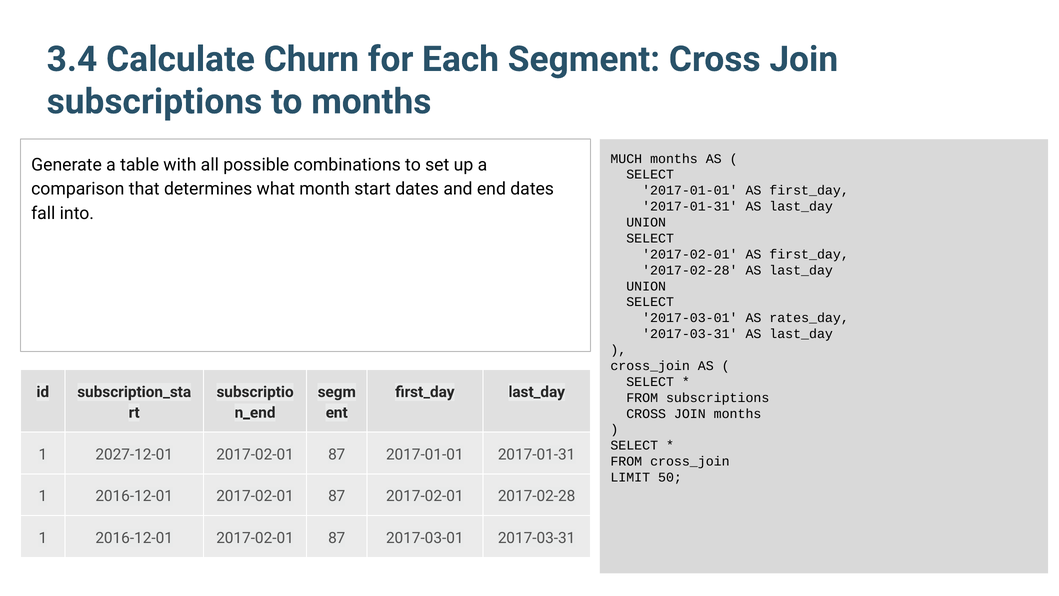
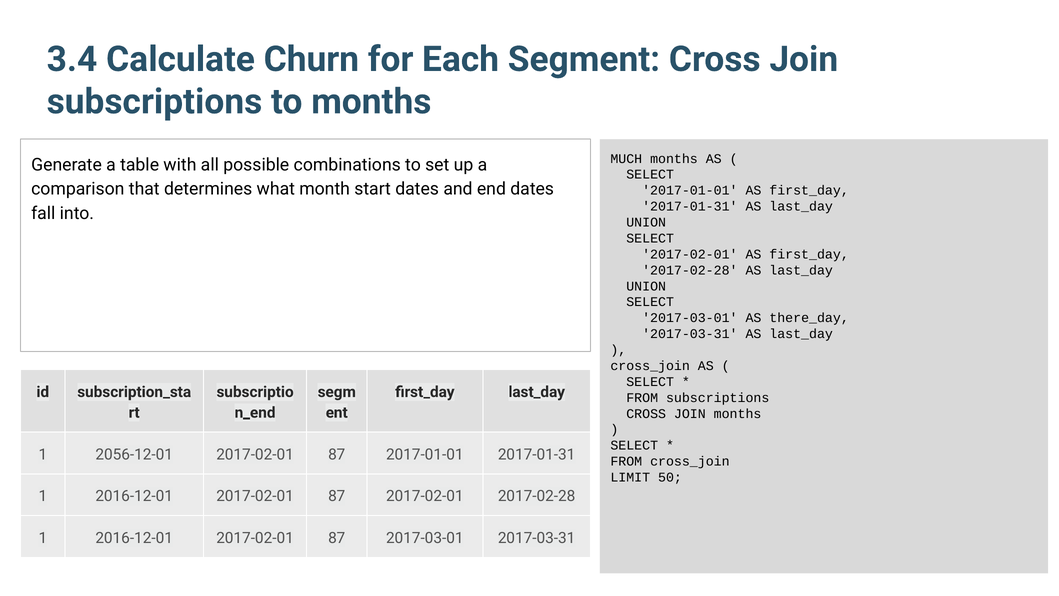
rates_day: rates_day -> there_day (809, 318)
2027-12-01: 2027-12-01 -> 2056-12-01 (134, 454)
